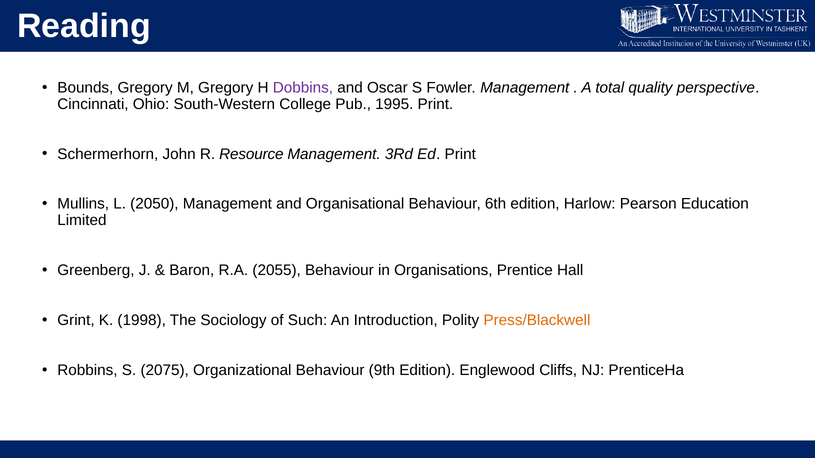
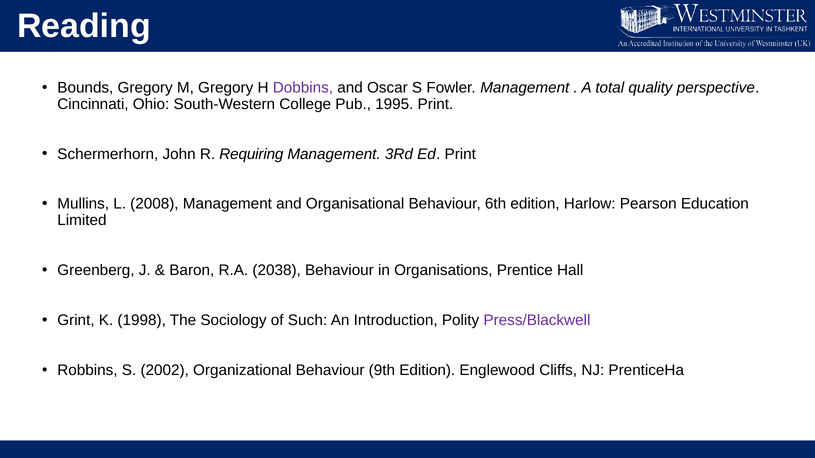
Resource: Resource -> Requiring (251, 154)
2050: 2050 -> 2008 (154, 204)
2055: 2055 -> 2038 (277, 271)
Press/Blackwell colour: orange -> purple (537, 321)
2075: 2075 -> 2002 (165, 371)
